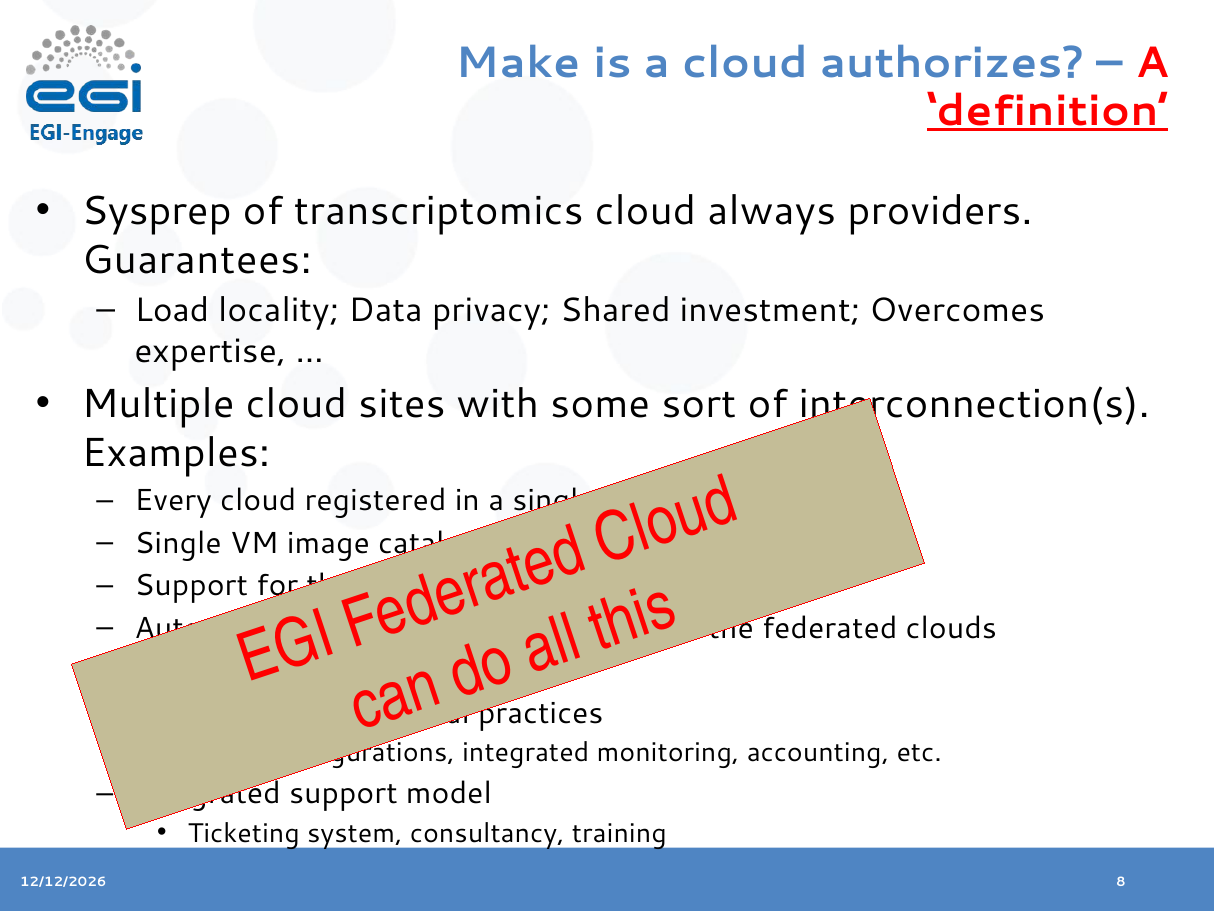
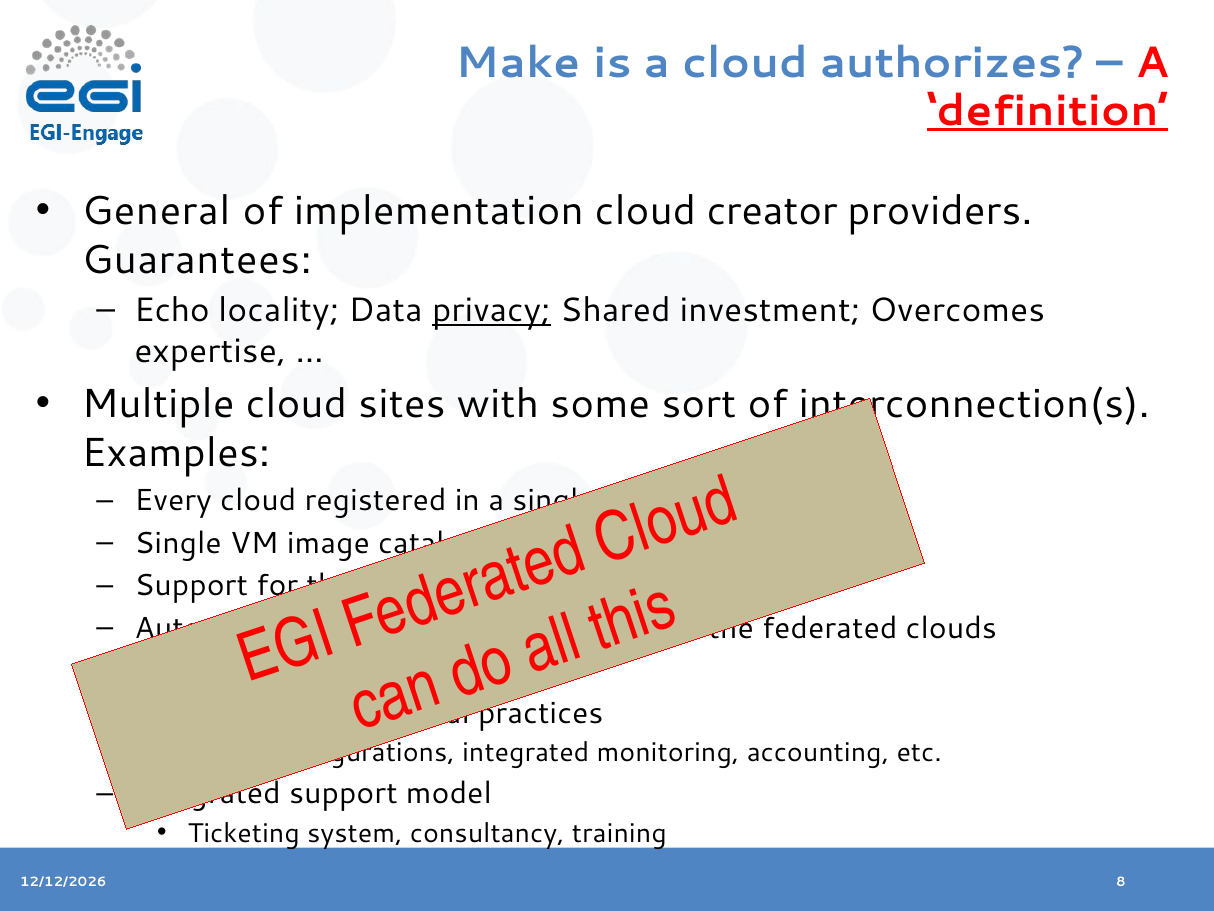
Sysprep: Sysprep -> General (156, 211)
transcriptomics: transcriptomics -> implementation (439, 211)
always: always -> creator (772, 211)
Load: Load -> Echo (172, 311)
privacy underline: none -> present (491, 311)
